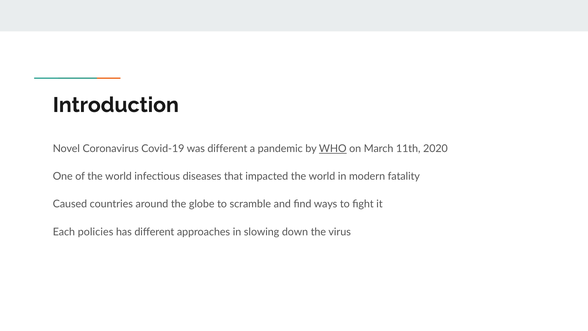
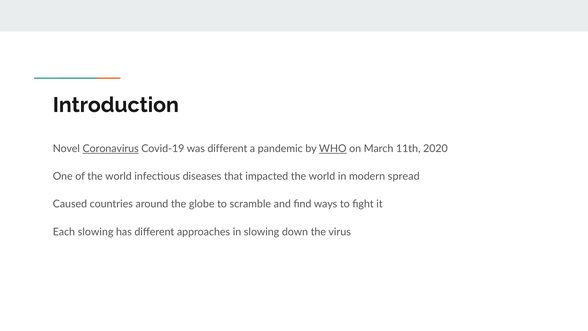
Coronavirus underline: none -> present (111, 149)
fatality: fatality -> spread (404, 176)
Each policies: policies -> slowing (96, 232)
